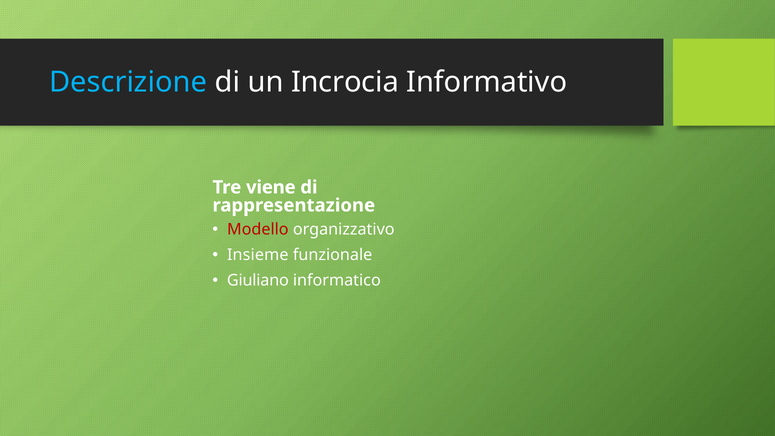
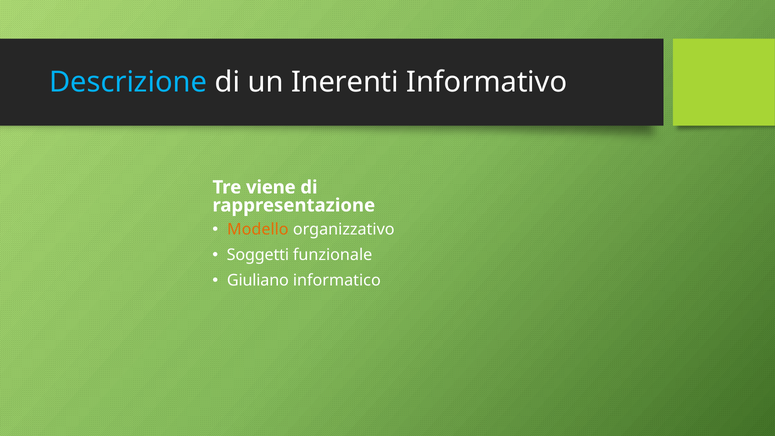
Incrocia: Incrocia -> Inerenti (345, 82)
Modello colour: red -> orange (258, 230)
Insieme: Insieme -> Soggetti (258, 255)
